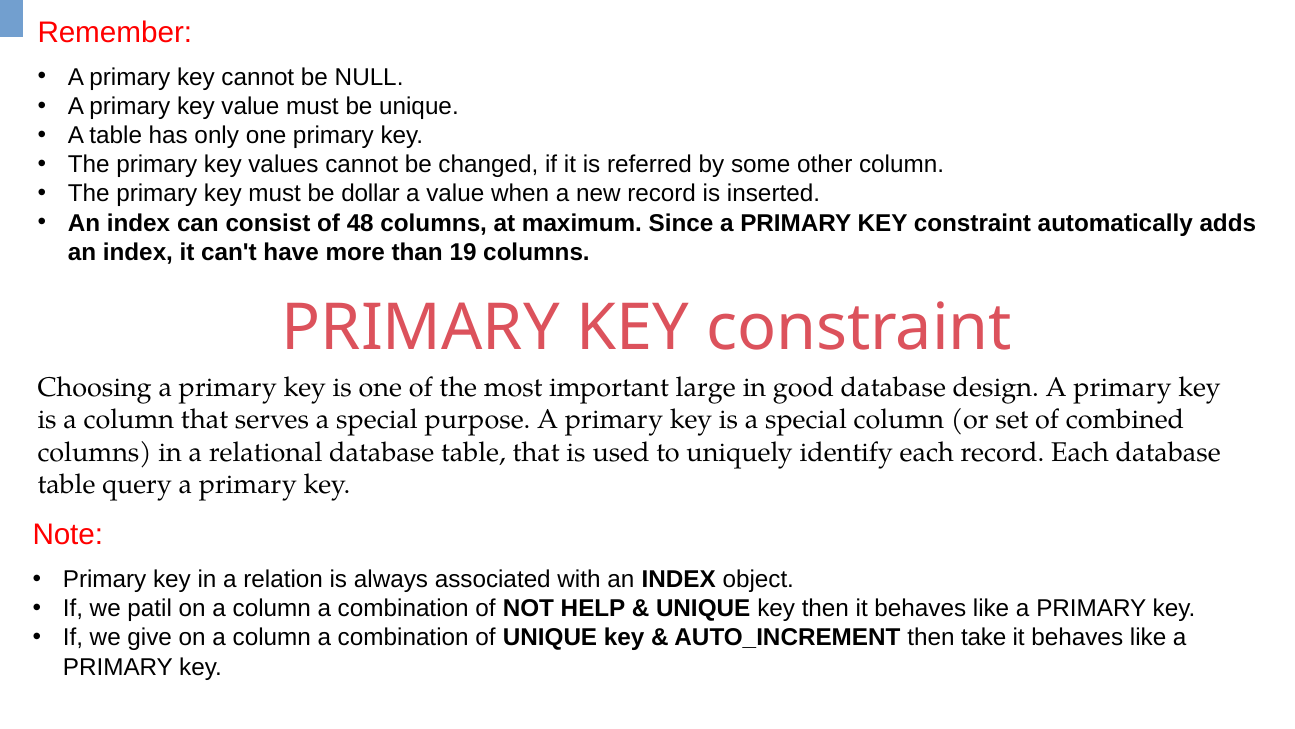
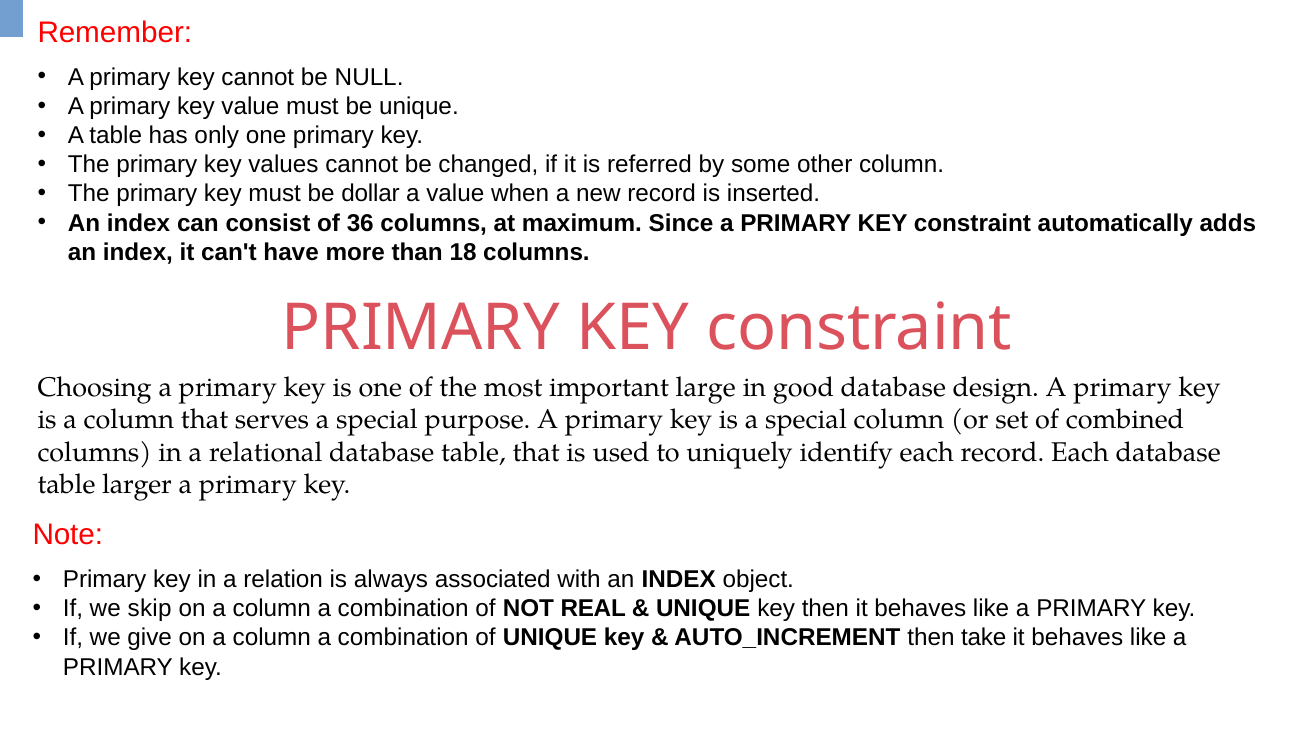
48: 48 -> 36 (360, 223)
19: 19 -> 18 (463, 252)
query: query -> larger (137, 484)
patil: patil -> skip (150, 608)
HELP: HELP -> REAL (593, 608)
